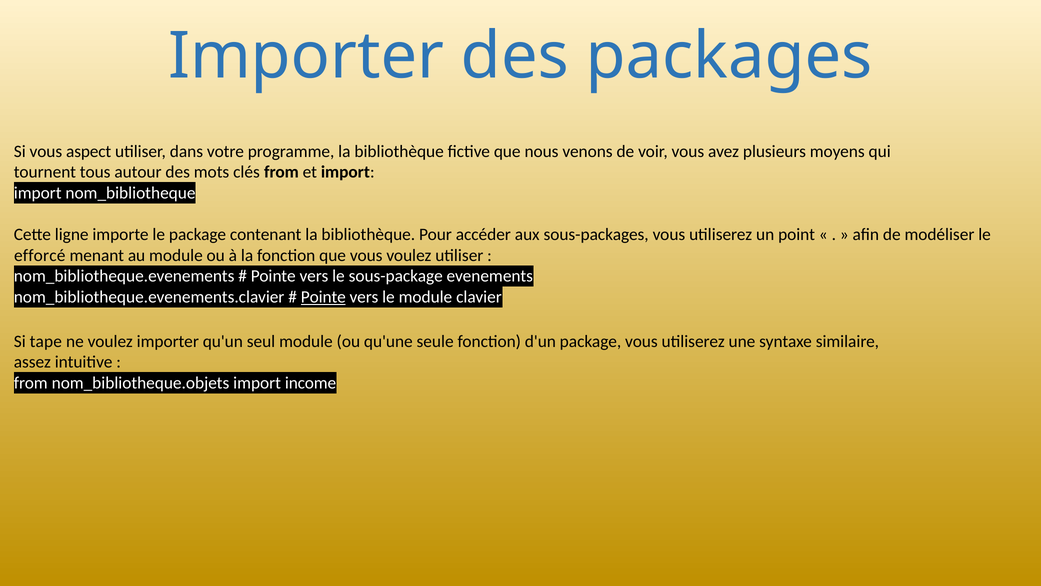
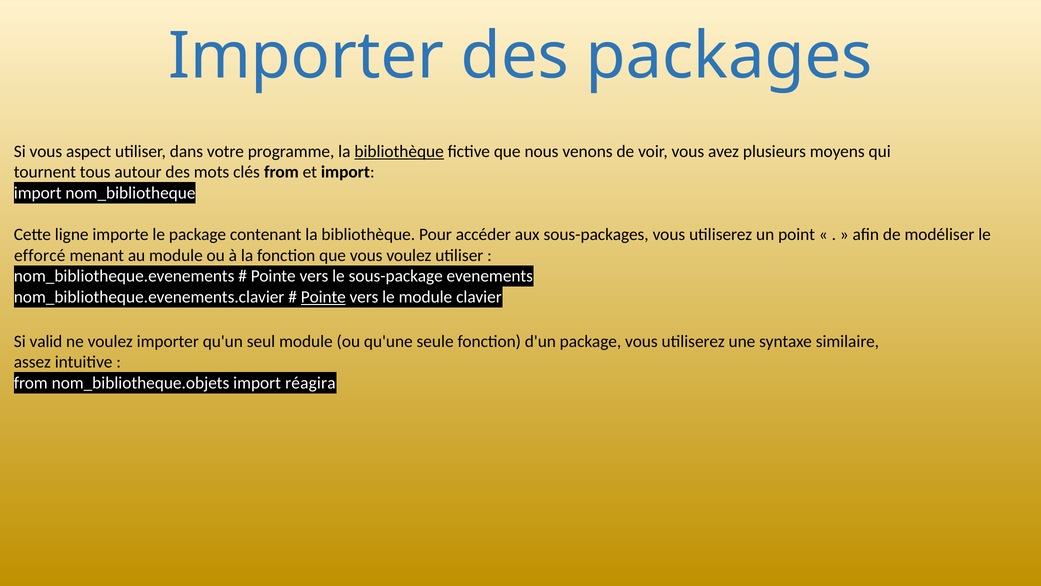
bibliothèque underline: none -> present (399, 151)
tape: tape -> valid (46, 341)
income: income -> réagira (310, 383)
